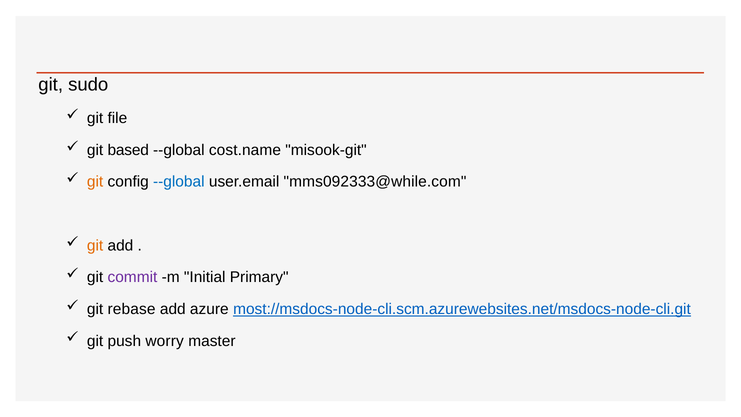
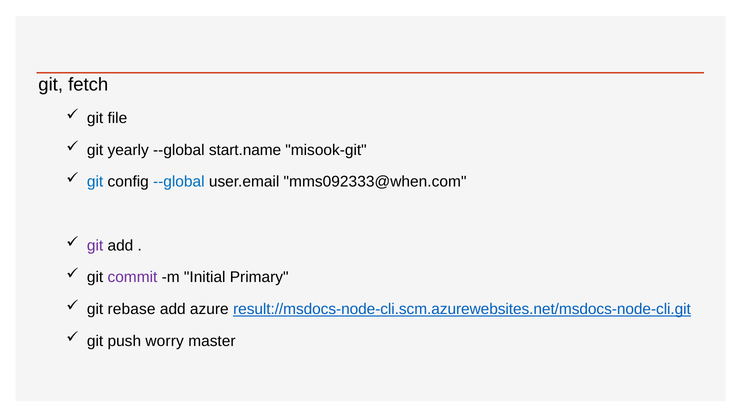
sudo: sudo -> fetch (88, 85)
based: based -> yearly (128, 150)
cost.name: cost.name -> start.name (245, 150)
git colour: orange -> blue (95, 182)
mms092333@while.com: mms092333@while.com -> mms092333@when.com (375, 182)
git colour: orange -> purple (95, 245)
most://msdocs-node-cli.scm.azurewebsites.net/msdocs-node-cli.git: most://msdocs-node-cli.scm.azurewebsites.net/msdocs-node-cli.git -> result://msdocs-node-cli.scm.azurewebsites.net/msdocs-node-cli.git (462, 309)
